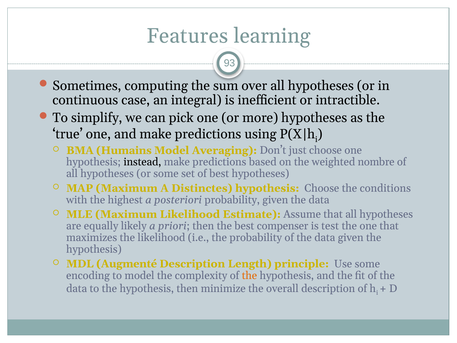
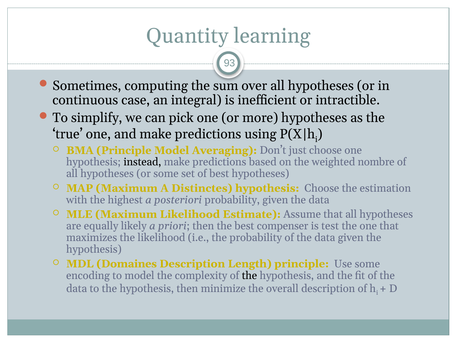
Features: Features -> Quantity (187, 36)
BMA Humains: Humains -> Principle (124, 150)
conditions: conditions -> estimation (385, 188)
Augmenté: Augmenté -> Domaines (127, 264)
the colour: orange -> black (249, 275)
